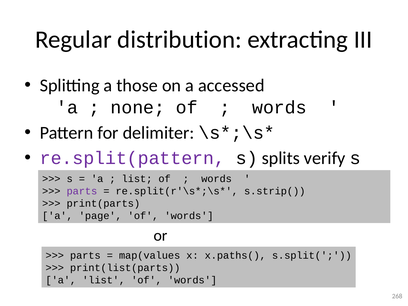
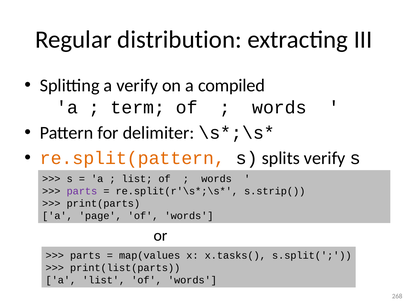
a those: those -> verify (137, 86)
accessed: accessed -> compiled (231, 86)
none: none -> term (138, 107)
re.split(pattern colour: purple -> orange (132, 158)
x.paths(: x.paths( -> x.tasks( (235, 256)
